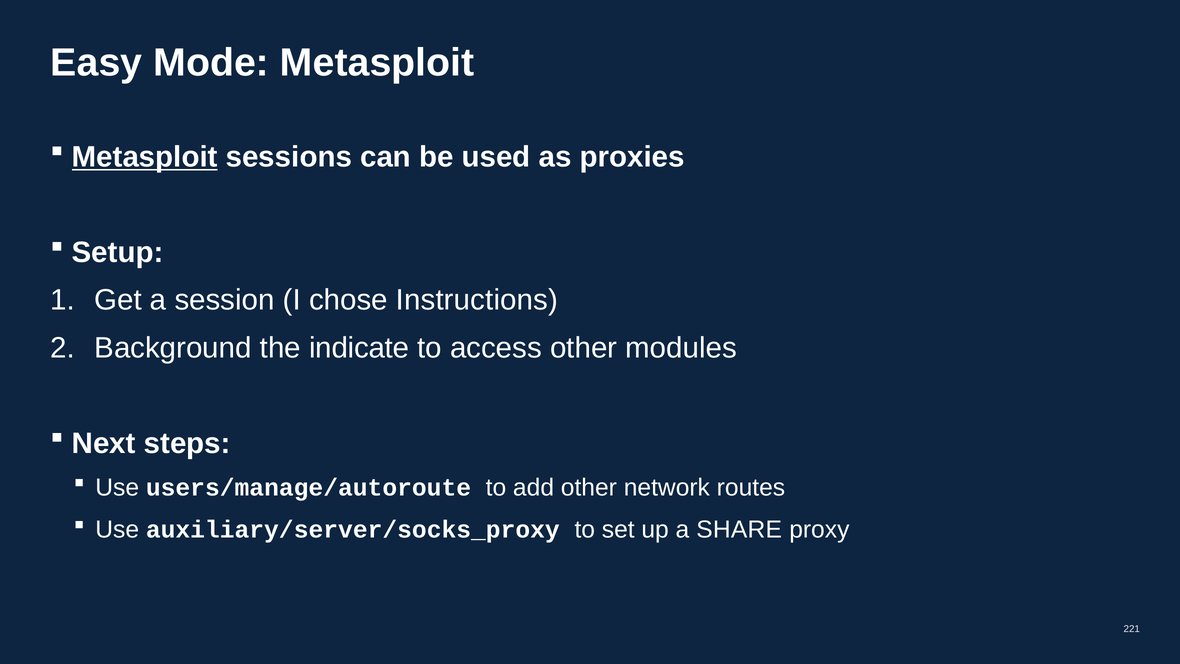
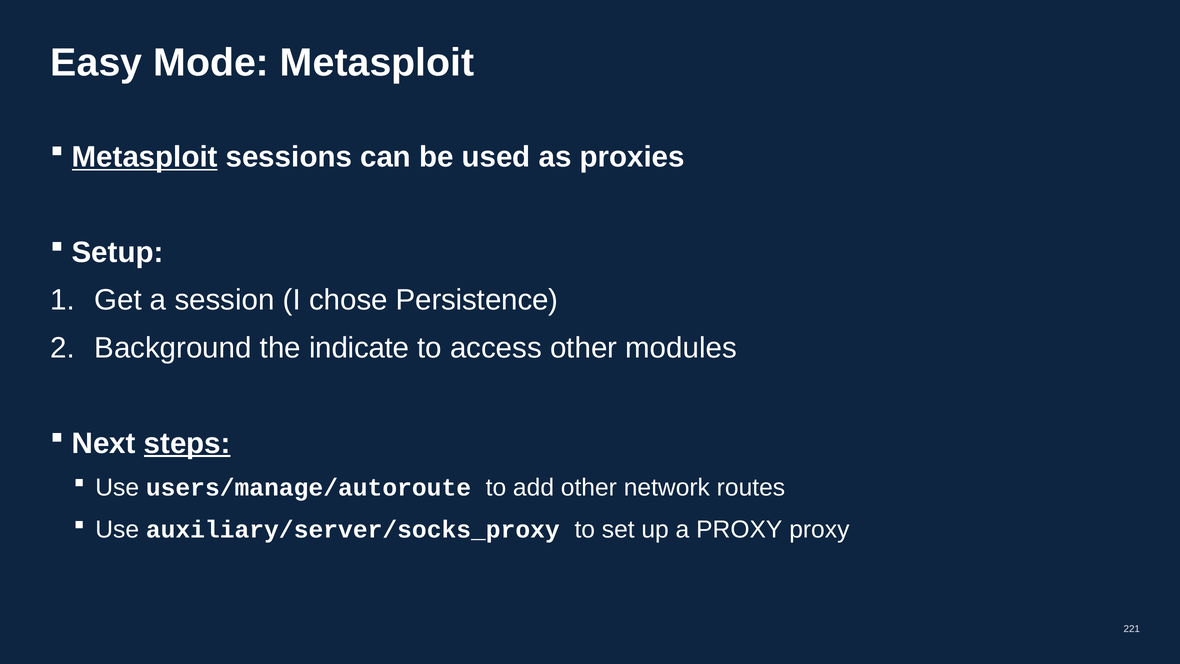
Instructions: Instructions -> Persistence (477, 300)
steps underline: none -> present (187, 443)
a SHARE: SHARE -> PROXY (739, 529)
